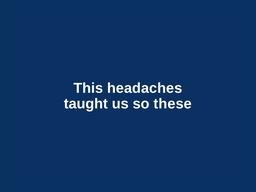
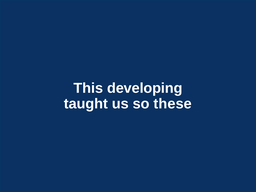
headaches: headaches -> developing (145, 88)
